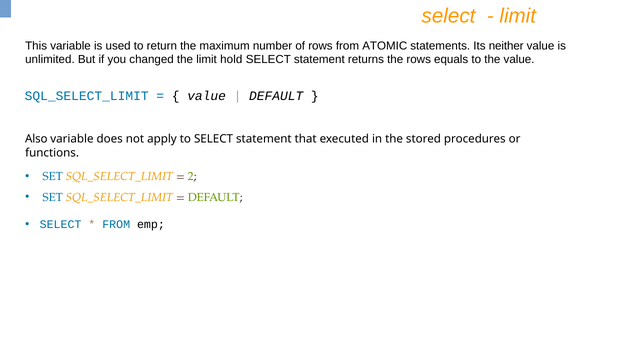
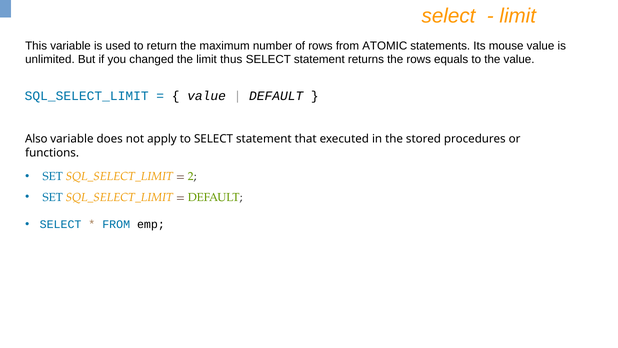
neither: neither -> mouse (506, 46)
hold: hold -> thus (231, 60)
